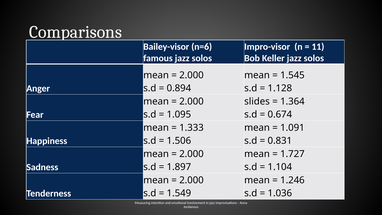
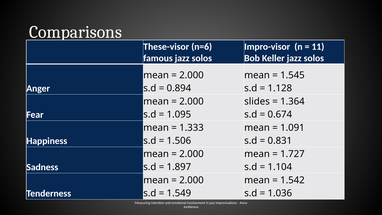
Bailey-visor: Bailey-visor -> These-visor (166, 47)
1.246: 1.246 -> 1.542 (292, 180)
